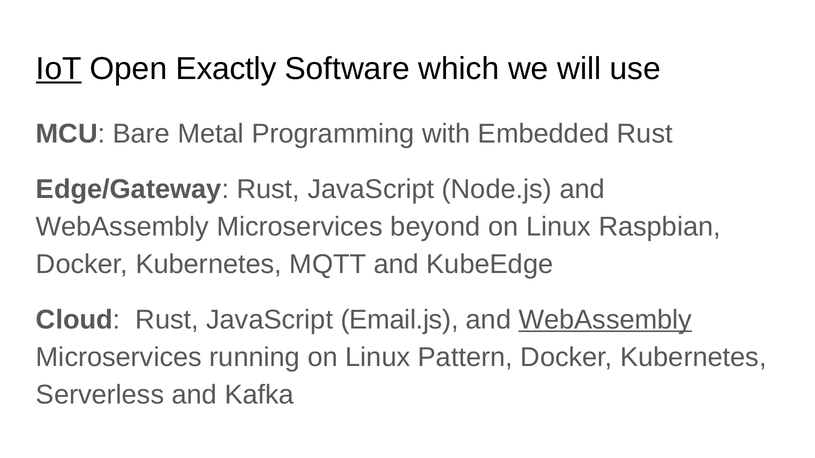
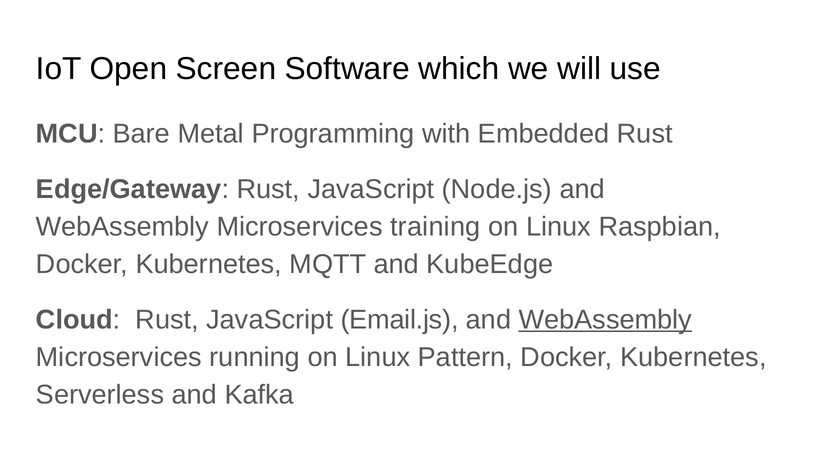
IoT underline: present -> none (59, 69)
Exactly: Exactly -> Screen (226, 69)
beyond: beyond -> training (435, 227)
